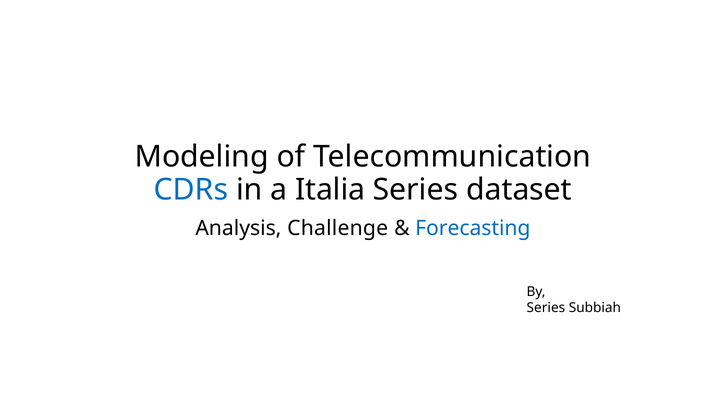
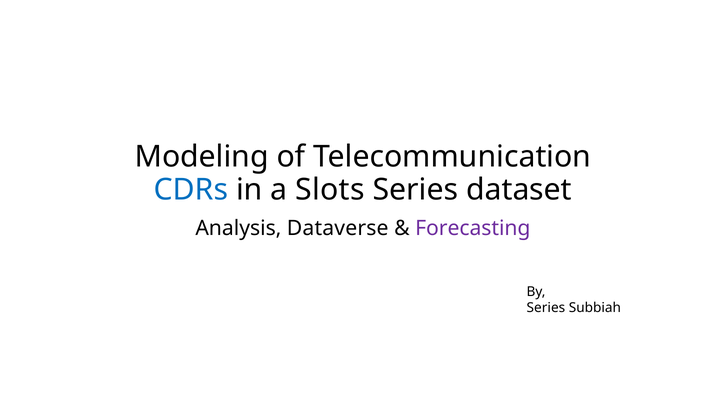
Italia: Italia -> Slots (330, 190)
Challenge: Challenge -> Dataverse (338, 229)
Forecasting colour: blue -> purple (473, 229)
